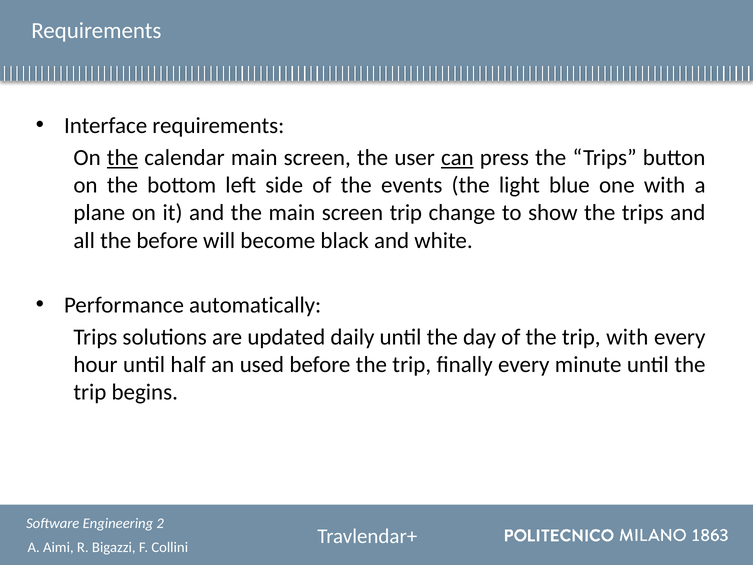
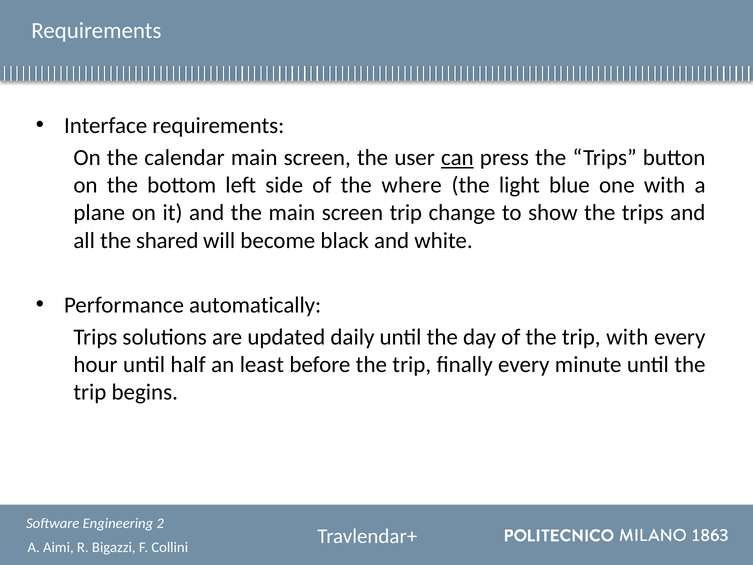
the underline: present -> none (122, 158)
events: events -> where (412, 185)
the before: before -> shared (167, 240)
used: used -> least (262, 365)
